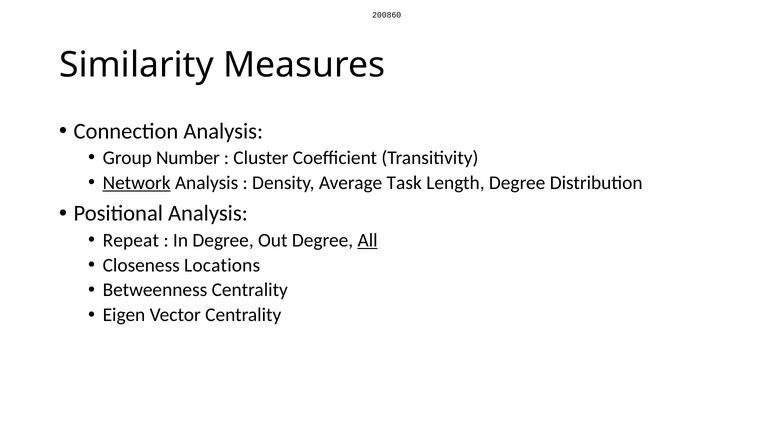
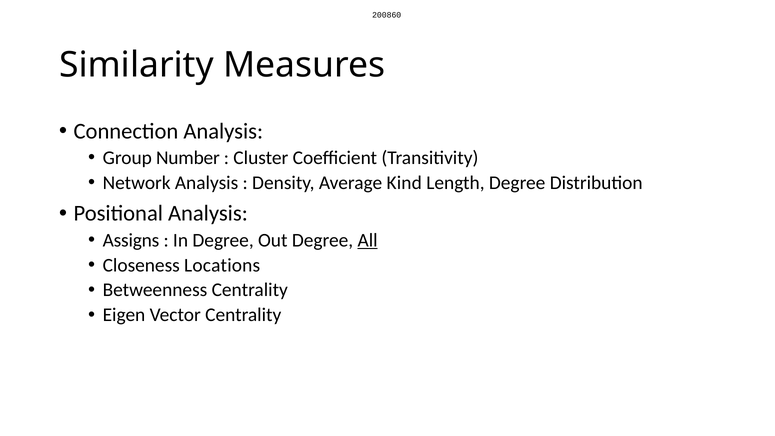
Network underline: present -> none (137, 183)
Task: Task -> Kind (404, 183)
Repeat: Repeat -> Assigns (131, 240)
